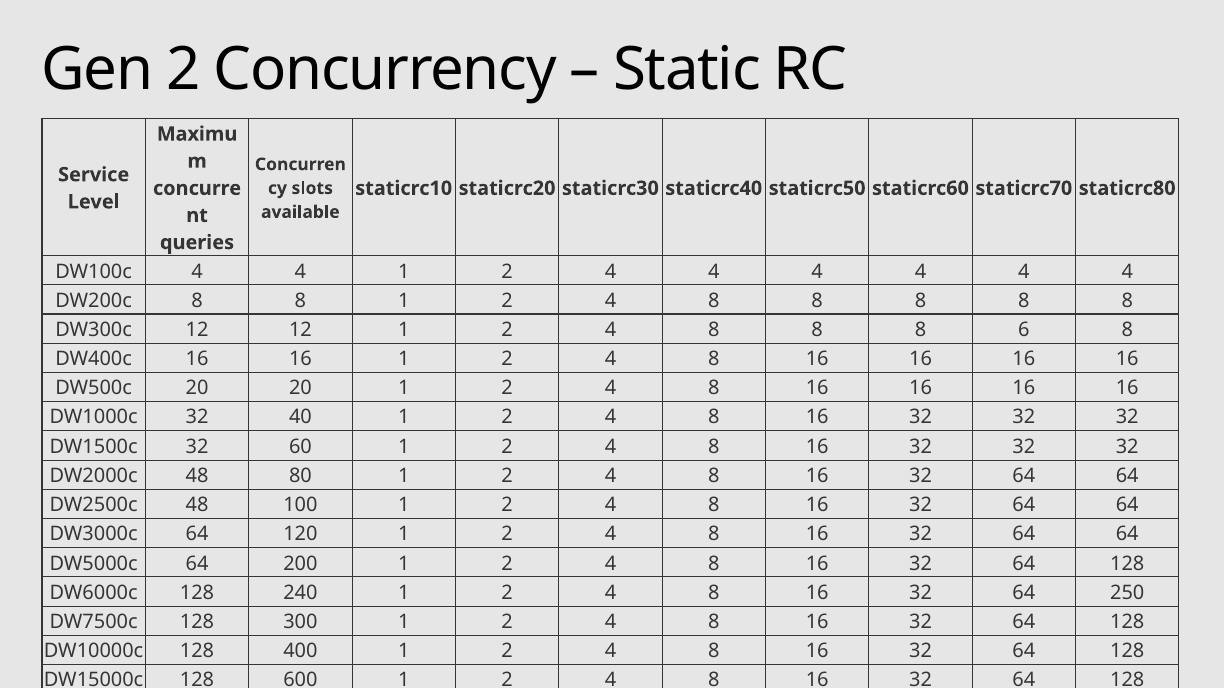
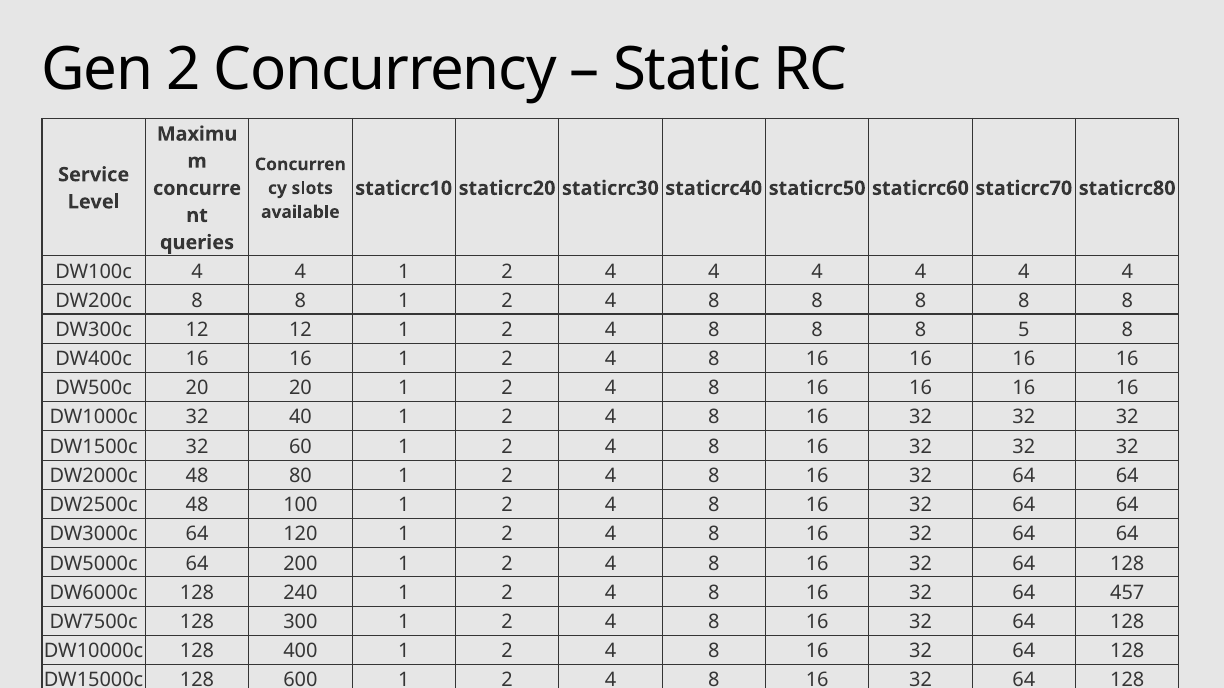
6: 6 -> 5 (1024, 330)
250: 250 -> 457 (1127, 593)
